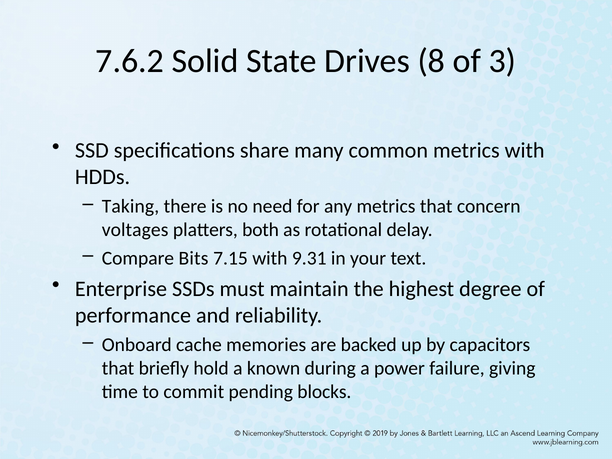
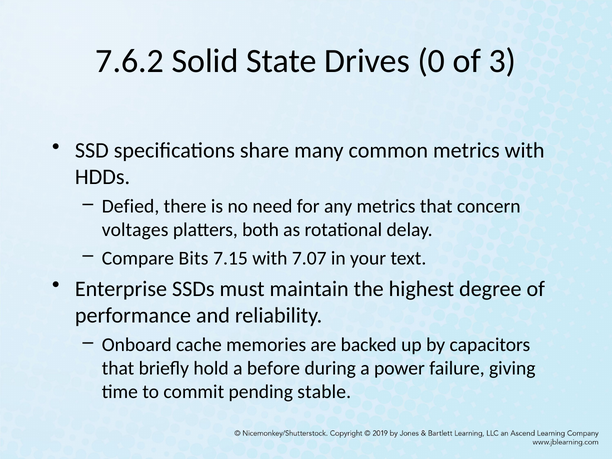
8: 8 -> 0 (431, 61)
Taking: Taking -> Defied (131, 207)
9.31: 9.31 -> 7.07 (309, 258)
known: known -> before (273, 368)
blocks: blocks -> stable (324, 392)
